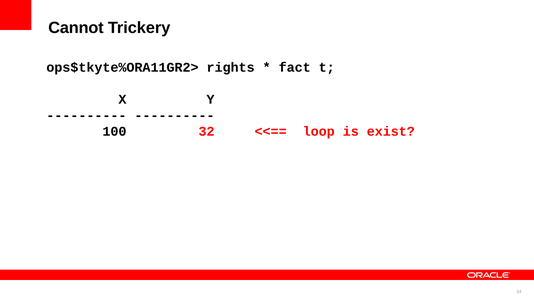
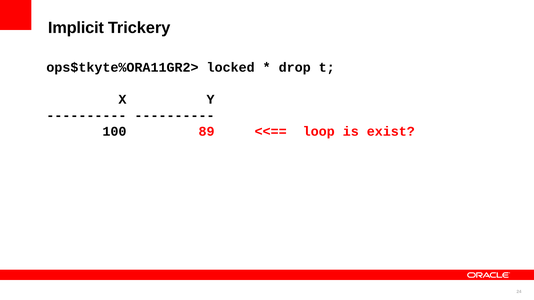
Cannot: Cannot -> Implicit (76, 28)
rights: rights -> locked (231, 67)
fact: fact -> drop (295, 67)
32: 32 -> 89 (207, 131)
